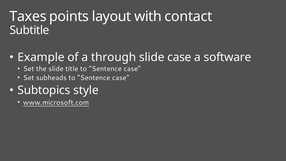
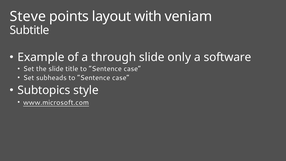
Taxes: Taxes -> Steve (28, 16)
contact: contact -> veniam (188, 16)
slide case: case -> only (179, 57)
